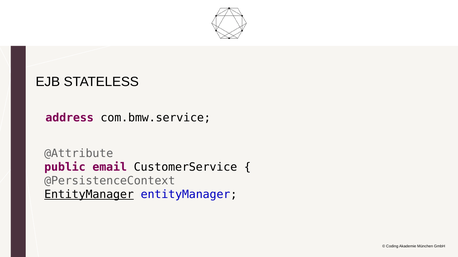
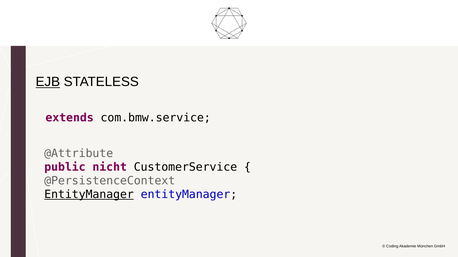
EJB underline: none -> present (48, 82)
address: address -> extends (70, 118)
email: email -> nicht (110, 167)
